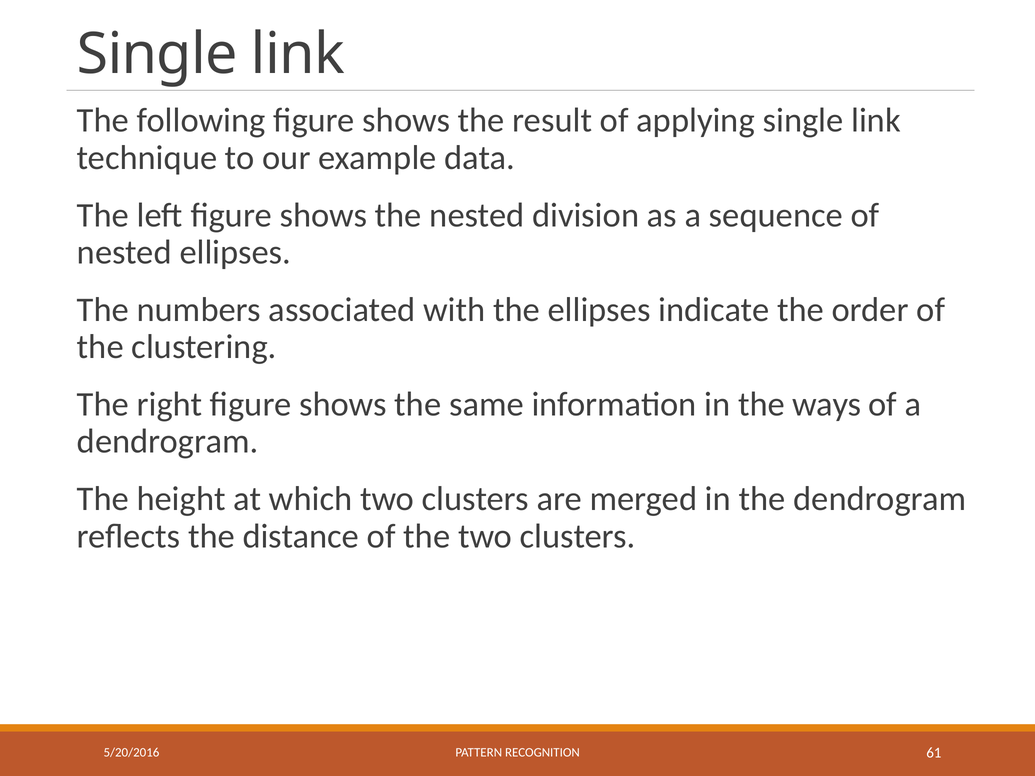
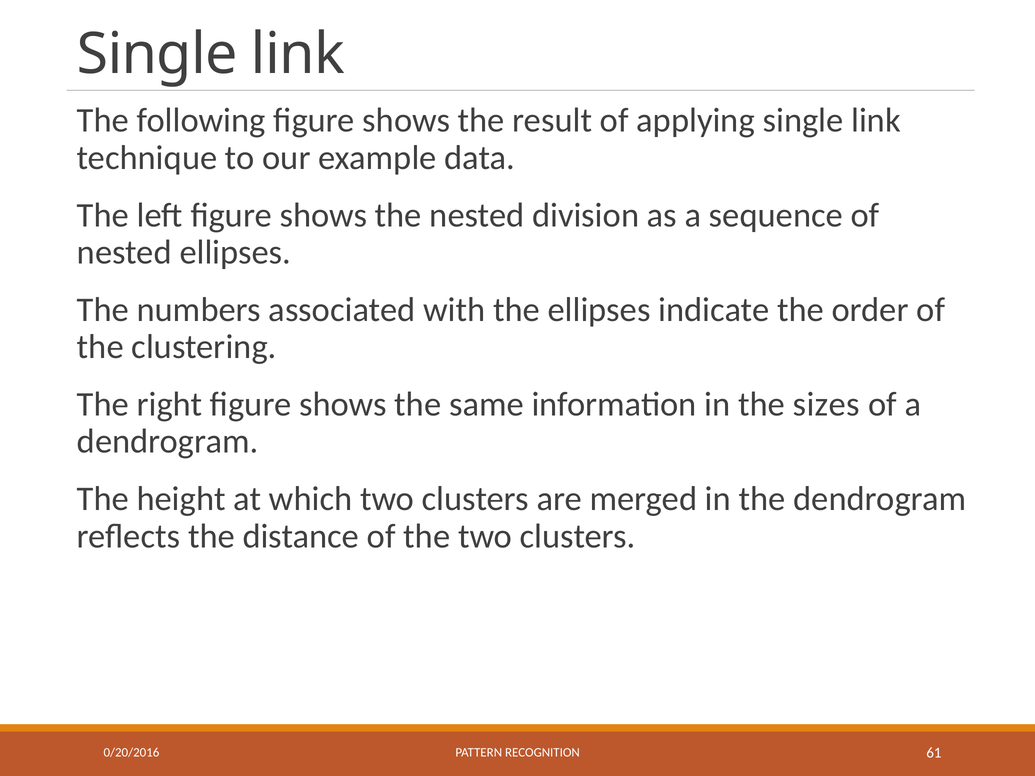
ways: ways -> sizes (826, 404)
5/20/2016: 5/20/2016 -> 0/20/2016 (131, 753)
